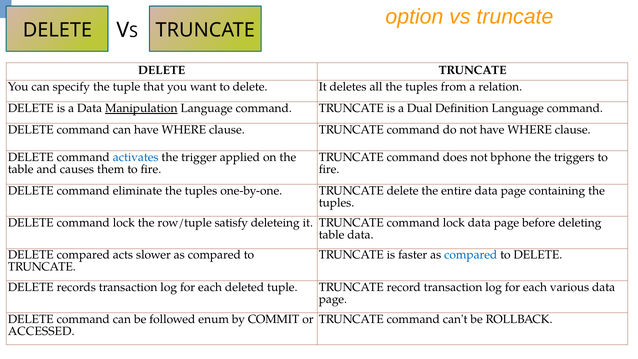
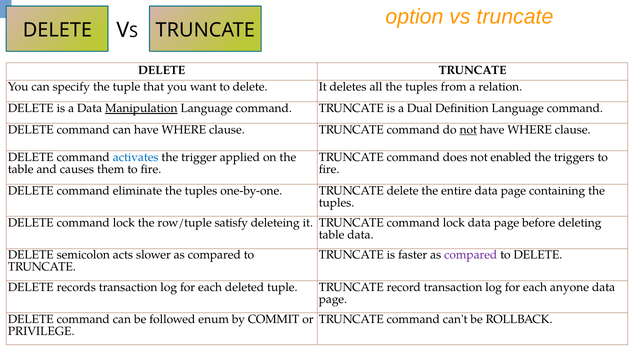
not underline: none -> present (468, 130)
bphone: bphone -> enabled (511, 157)
DELETE compared: compared -> semicolon (83, 255)
compared colour: blue -> purple (471, 255)
various: various -> anyone (569, 287)
ACCESSED: ACCESSED -> PRIVILEGE (41, 331)
